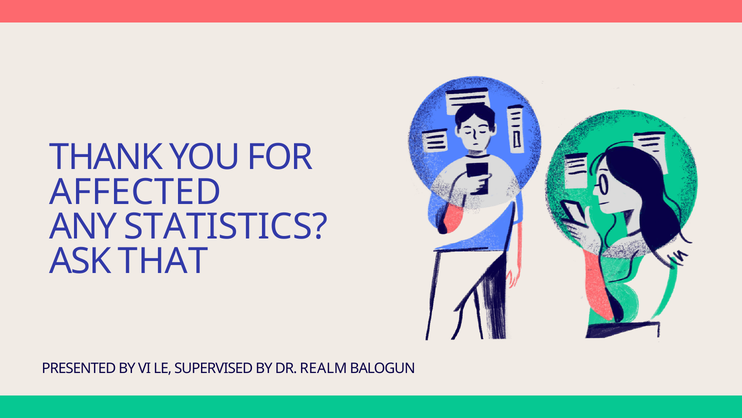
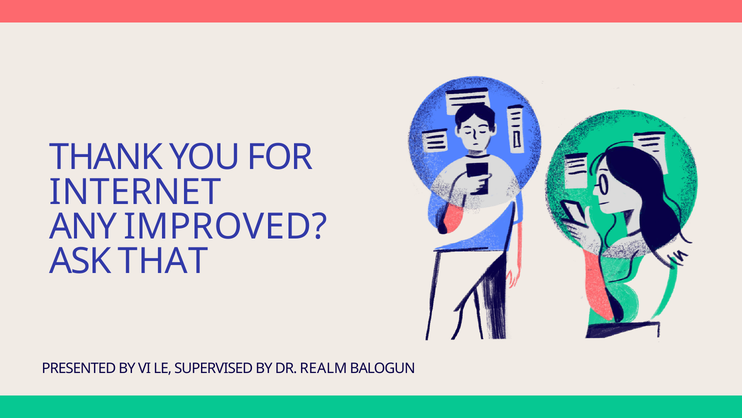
AFFECTED: AFFECTED -> INTERNET (135, 192)
STATISTICS: STATISTICS -> IMPROVED (226, 226)
